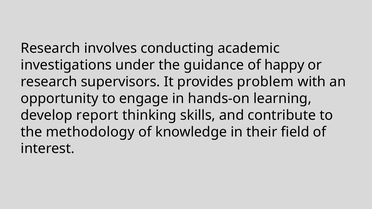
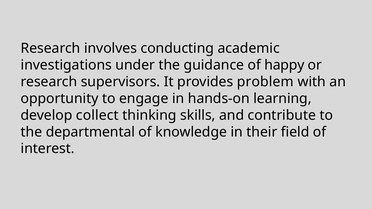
report: report -> collect (97, 115)
methodology: methodology -> departmental (90, 132)
